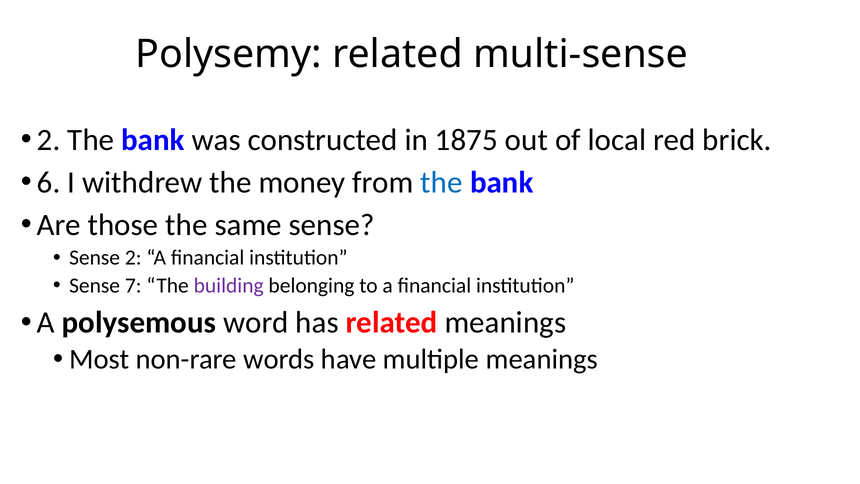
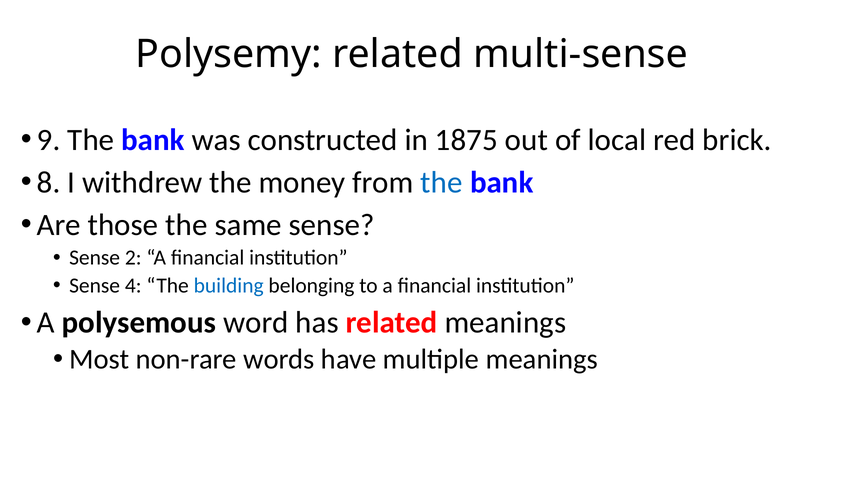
2: 2 -> 9 (49, 140)
6: 6 -> 8 (49, 182)
7: 7 -> 4 (133, 285)
building colour: purple -> blue (229, 285)
